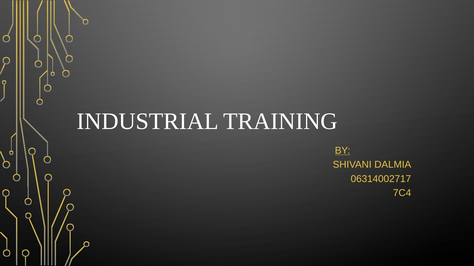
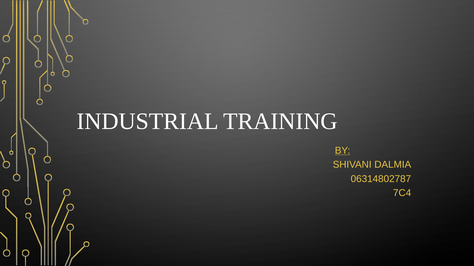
06314002717: 06314002717 -> 06314802787 (381, 179)
